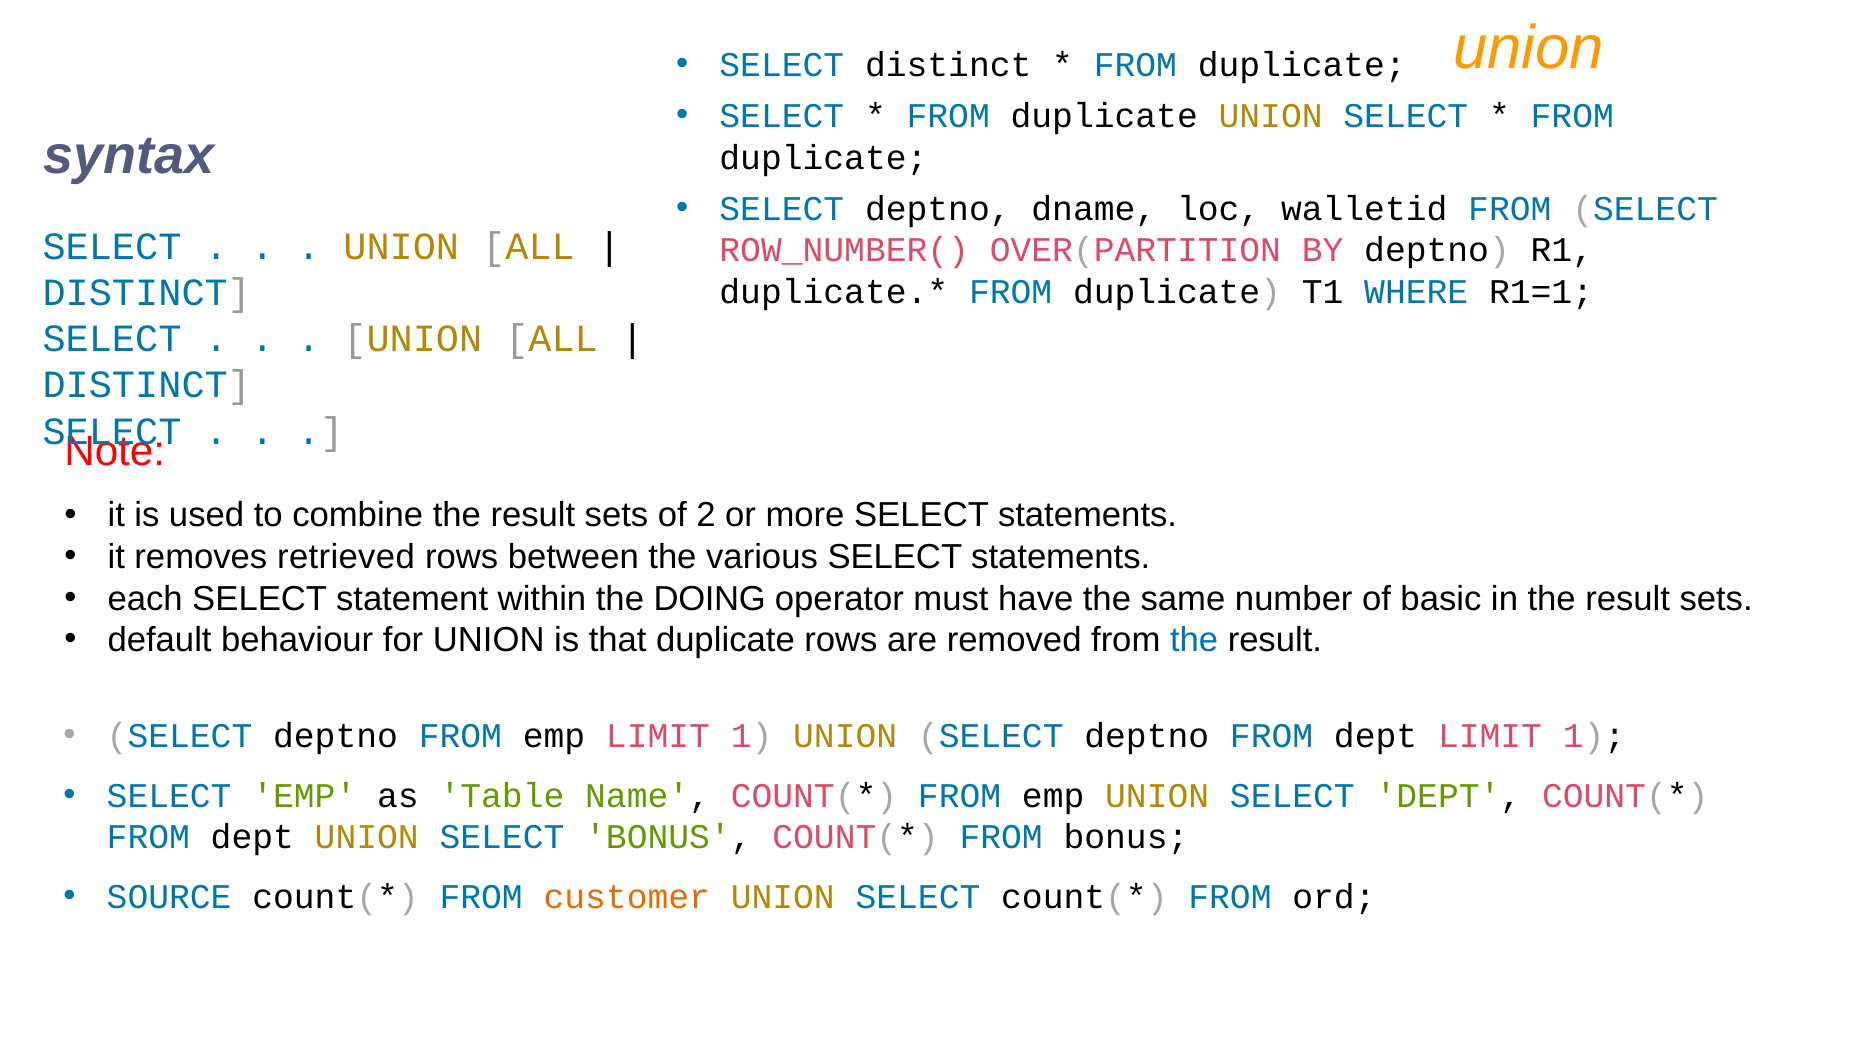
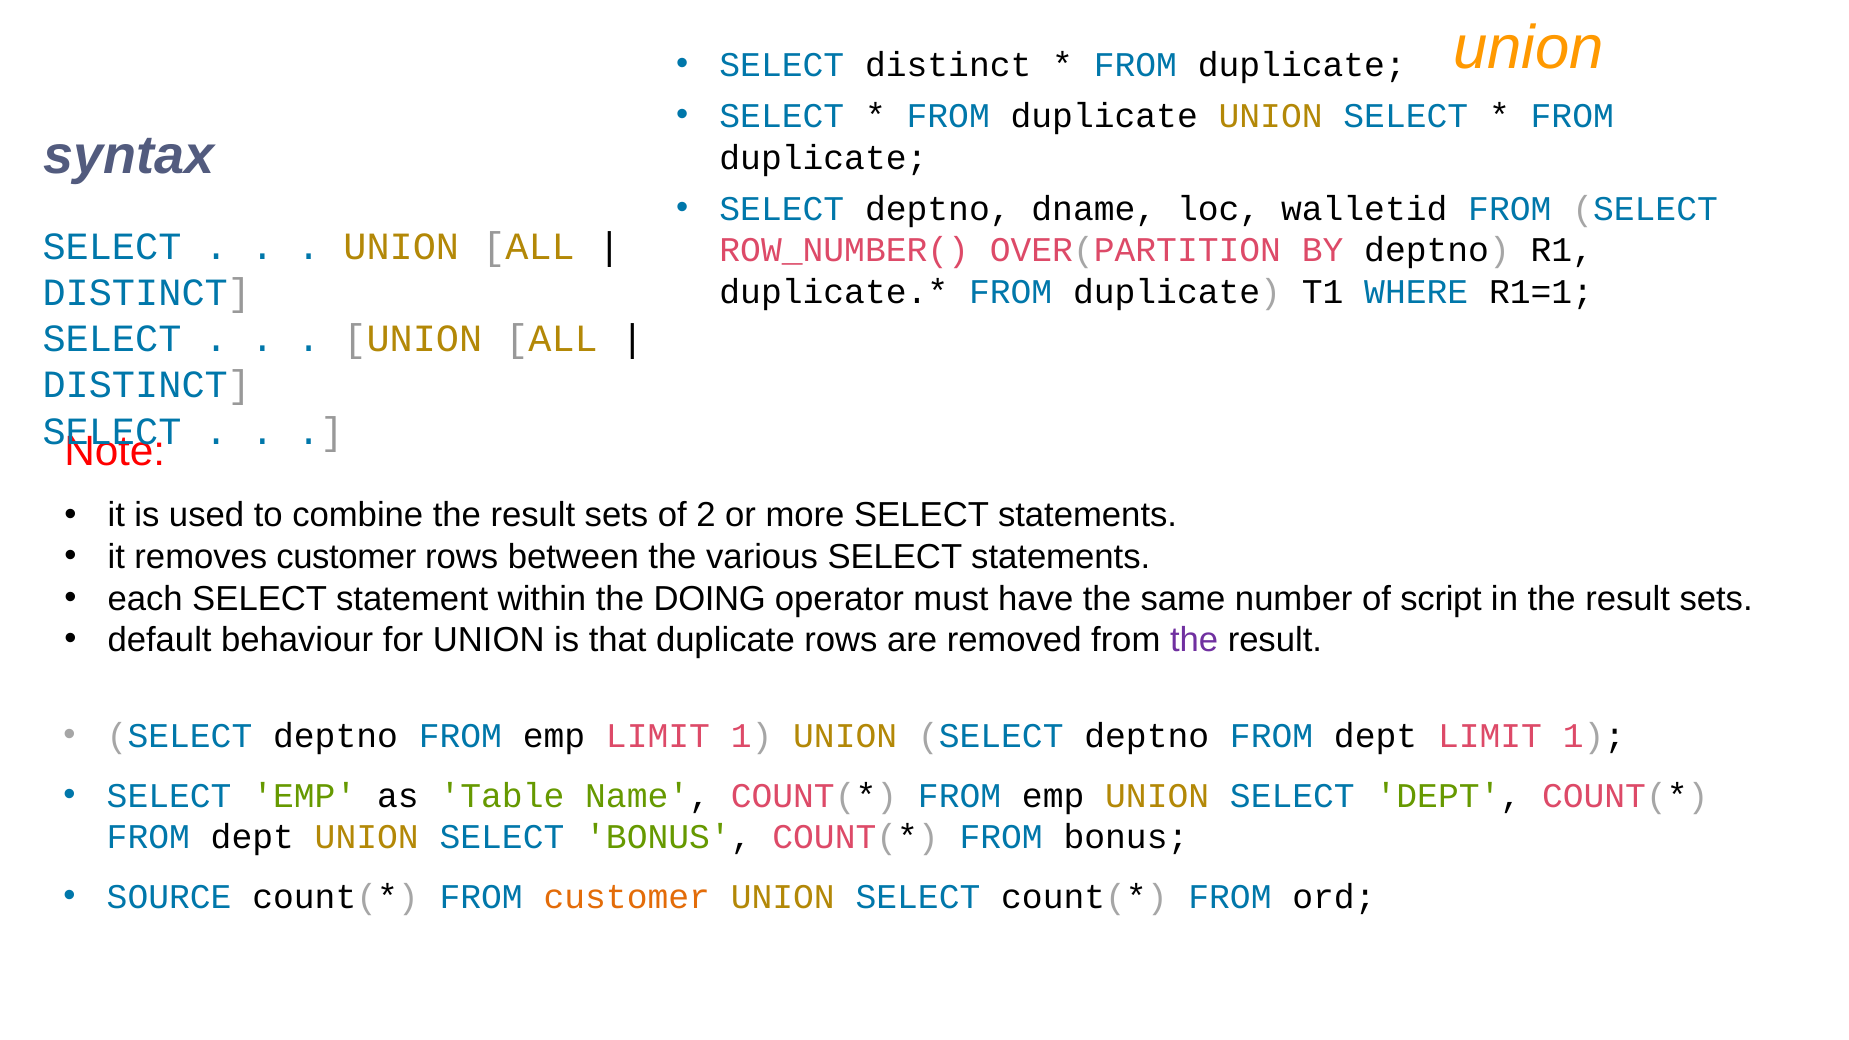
removes retrieved: retrieved -> customer (346, 557)
basic: basic -> script (1441, 599)
the colour: blue -> purple (1194, 640)
